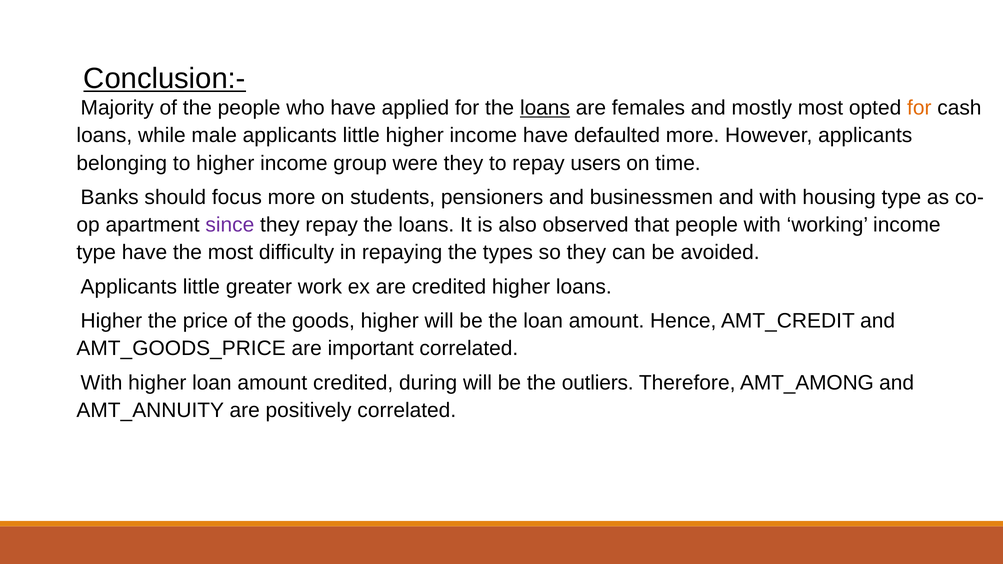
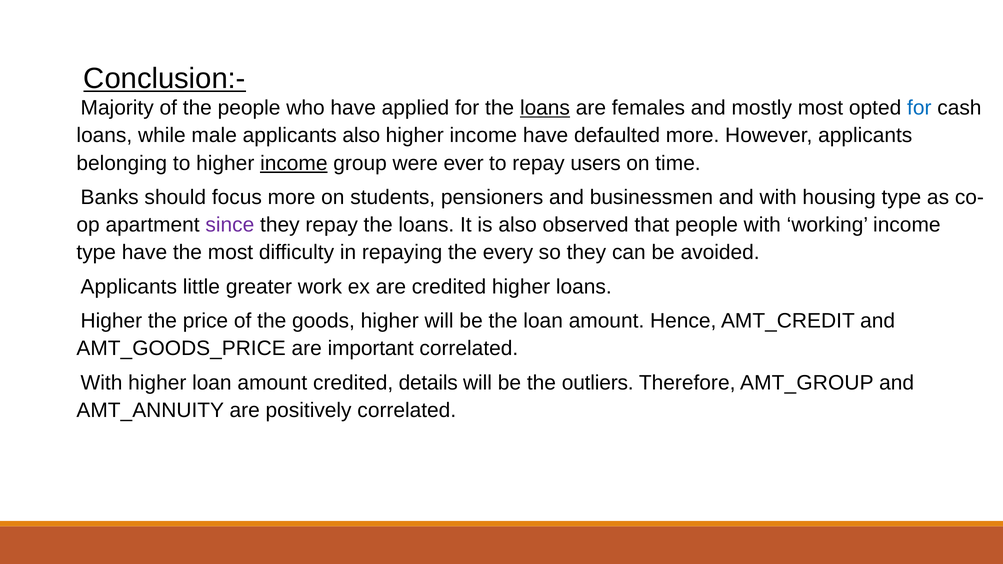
for colour: orange -> blue (919, 108)
male applicants little: little -> also (361, 136)
income underline: none -> present (294, 163)
were they: they -> ever (464, 163)
types: types -> every (508, 253)
during: during -> details (428, 383)
AMT_AMONG: AMT_AMONG -> AMT_GROUP (807, 383)
